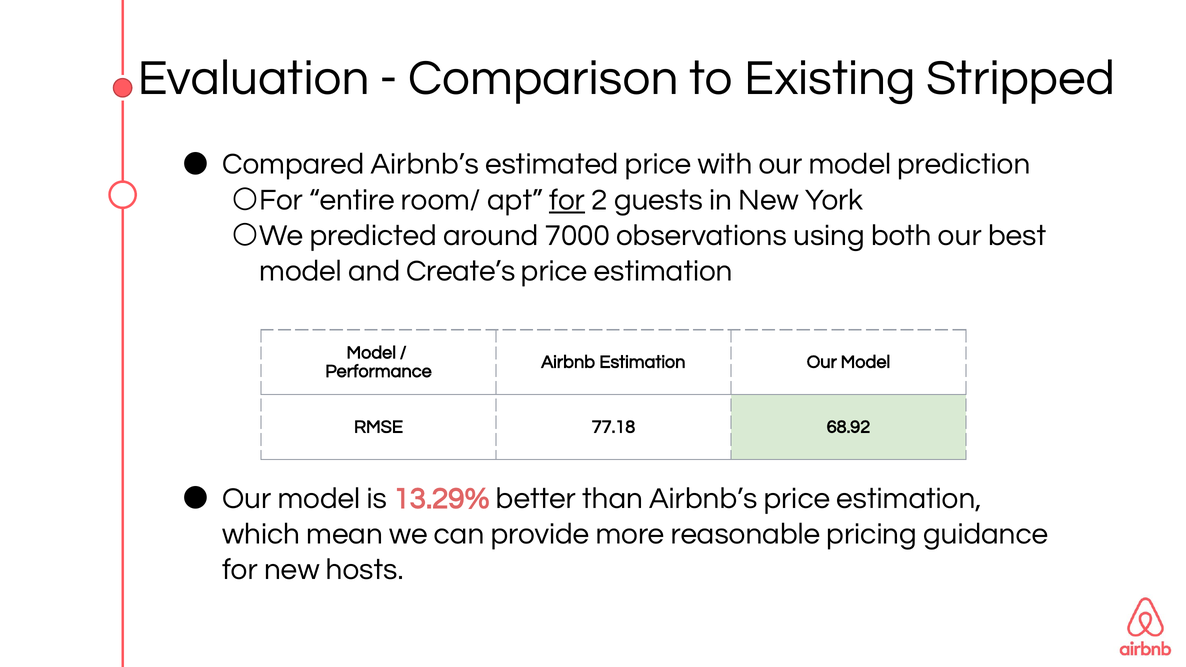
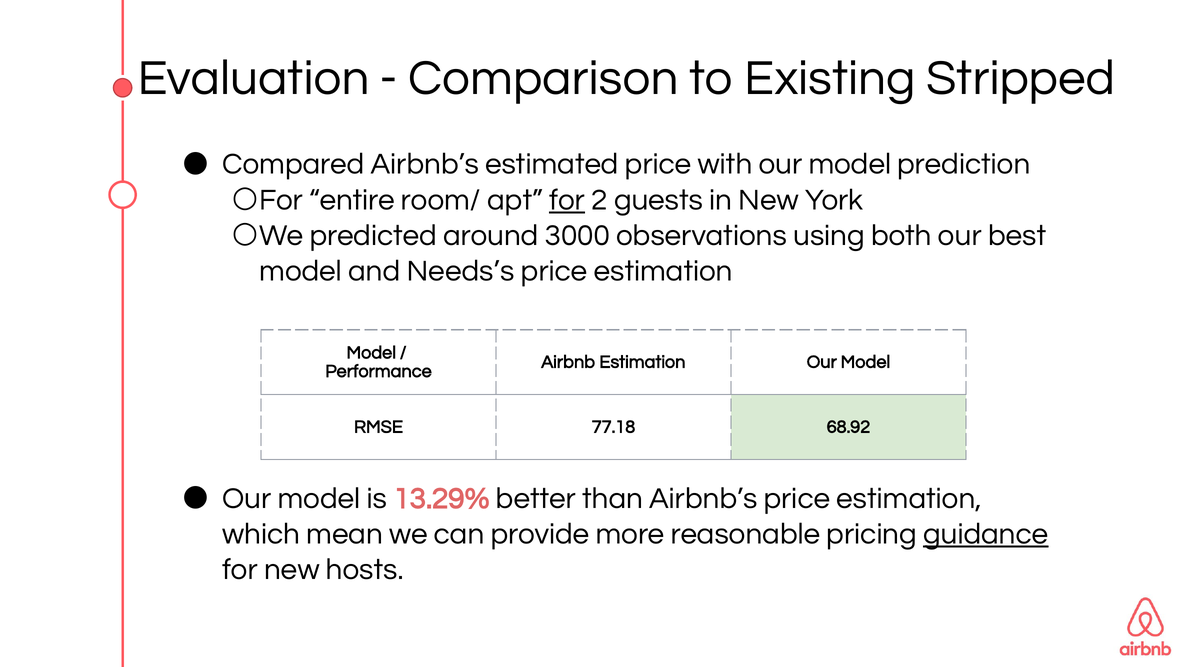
7000: 7000 -> 3000 (577, 235)
Create’s: Create’s -> Needs’s (461, 271)
guidance underline: none -> present (986, 534)
